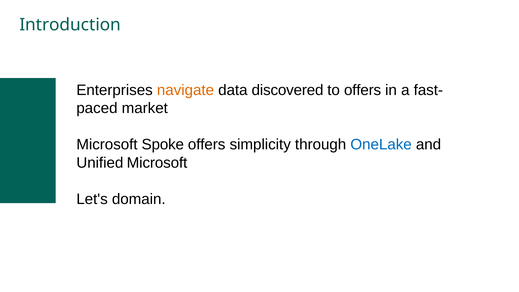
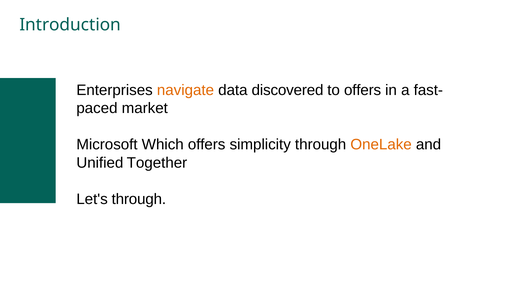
Spoke: Spoke -> Which (163, 145)
OneLake colour: blue -> orange (381, 145)
Unified Microsoft: Microsoft -> Together (157, 163)
Let's domain: domain -> through (139, 199)
